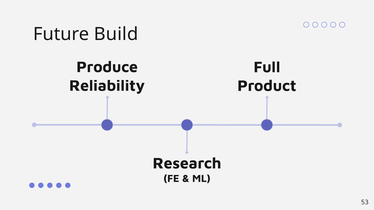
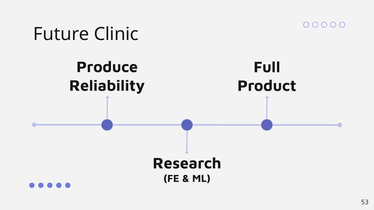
Build: Build -> Clinic (116, 34)
